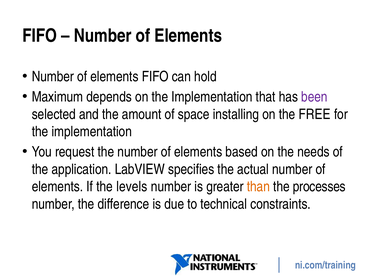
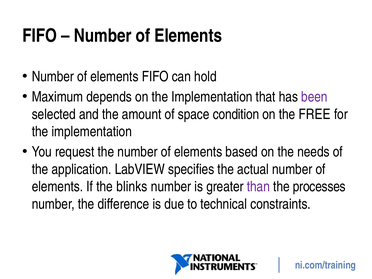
installing: installing -> condition (236, 114)
levels: levels -> blinks (132, 187)
than colour: orange -> purple (258, 187)
